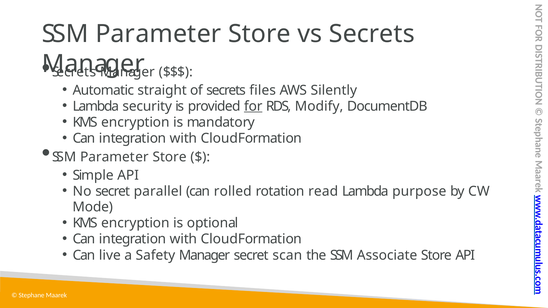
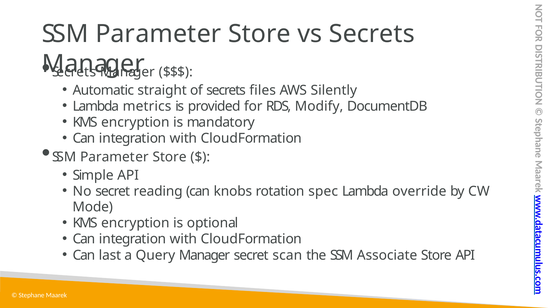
security: security -> metrics (147, 106)
for underline: present -> none (253, 106)
parallel: parallel -> reading (158, 191)
rolled: rolled -> knobs (233, 191)
read: read -> spec (323, 191)
purpose: purpose -> override (419, 191)
live: live -> last (110, 255)
Safety: Safety -> Query (155, 255)
